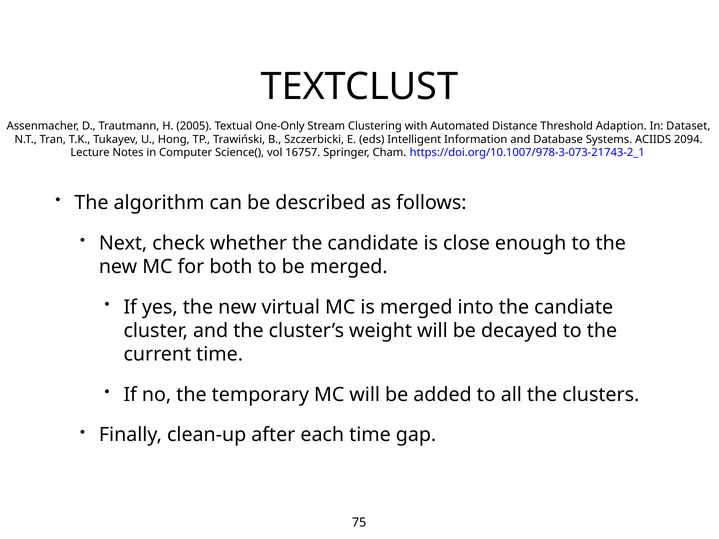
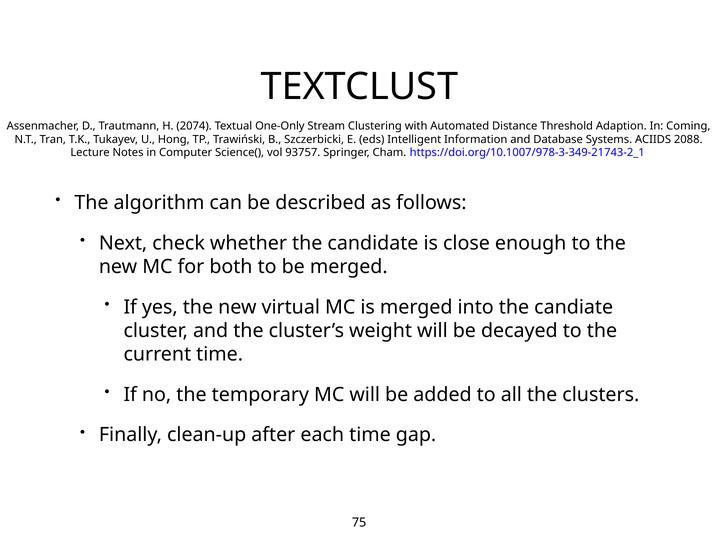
2005: 2005 -> 2074 (194, 126)
Dataset: Dataset -> Coming (688, 126)
2094: 2094 -> 2088 (688, 139)
16757: 16757 -> 93757 (303, 153)
https://doi.org/10.1007/978-3-073-21743-2_1: https://doi.org/10.1007/978-3-073-21743-2_1 -> https://doi.org/10.1007/978-3-349-21743-2_1 (527, 153)
